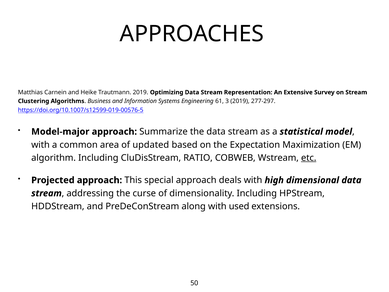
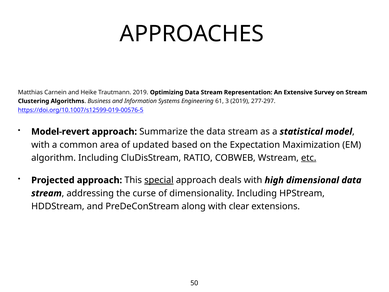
Model-major: Model-major -> Model-revert (60, 132)
special underline: none -> present (159, 180)
used: used -> clear (239, 206)
